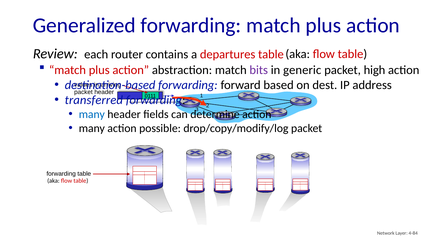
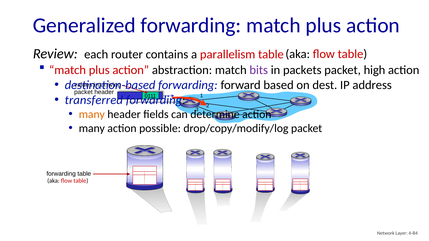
departures: departures -> parallelism (228, 55)
generic: generic -> packets (302, 70)
many colour: blue -> orange (92, 115)
